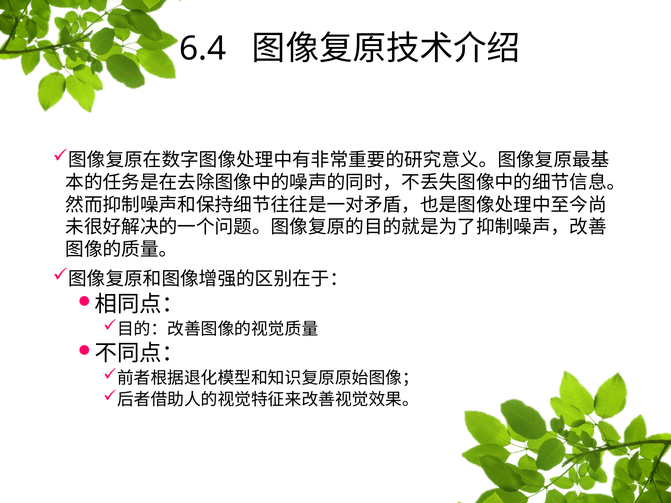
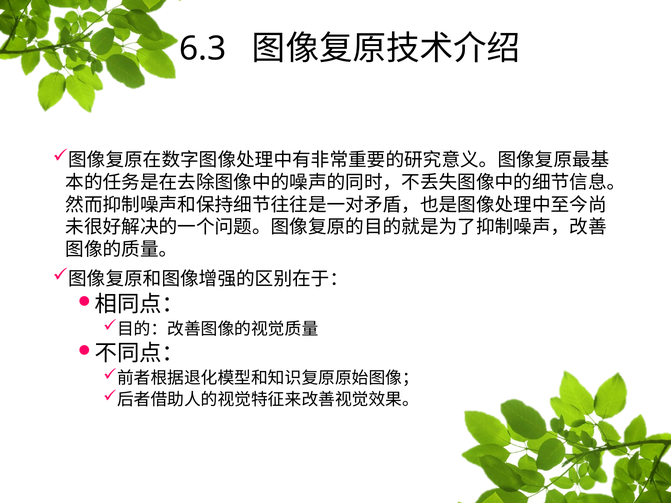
6.4: 6.4 -> 6.3 (203, 49)
